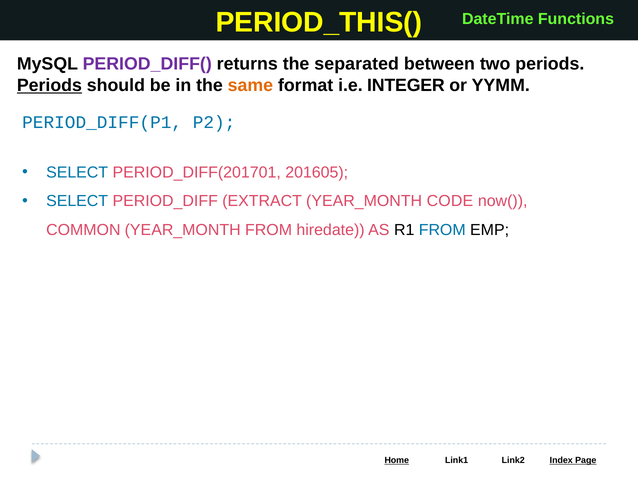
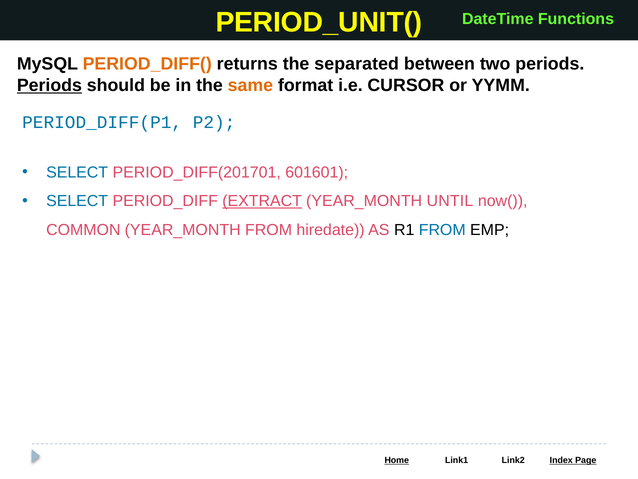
PERIOD_THIS(: PERIOD_THIS( -> PERIOD_UNIT( (319, 22)
PERIOD_DIFF( colour: purple -> orange (147, 64)
INTEGER: INTEGER -> CURSOR (406, 85)
201605: 201605 -> 601601 (317, 172)
EXTRACT underline: none -> present (262, 201)
CODE: CODE -> UNTIL (450, 201)
